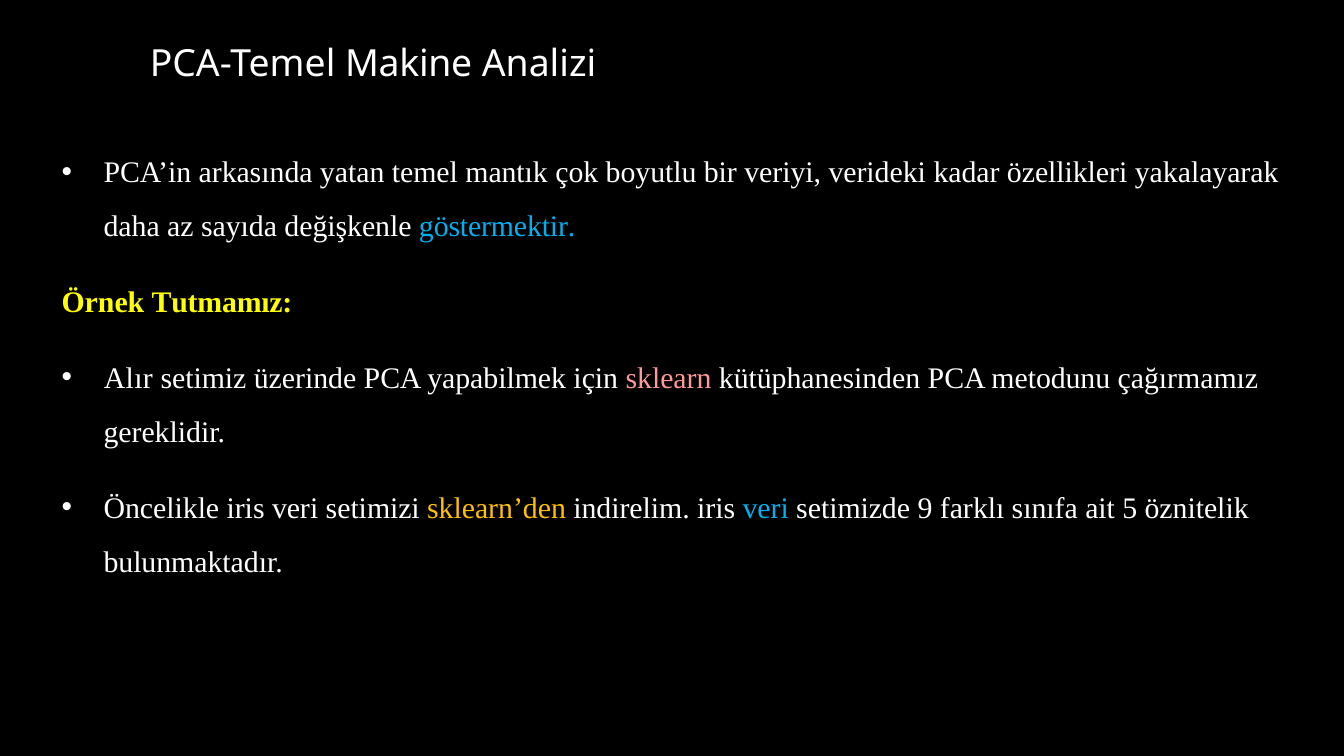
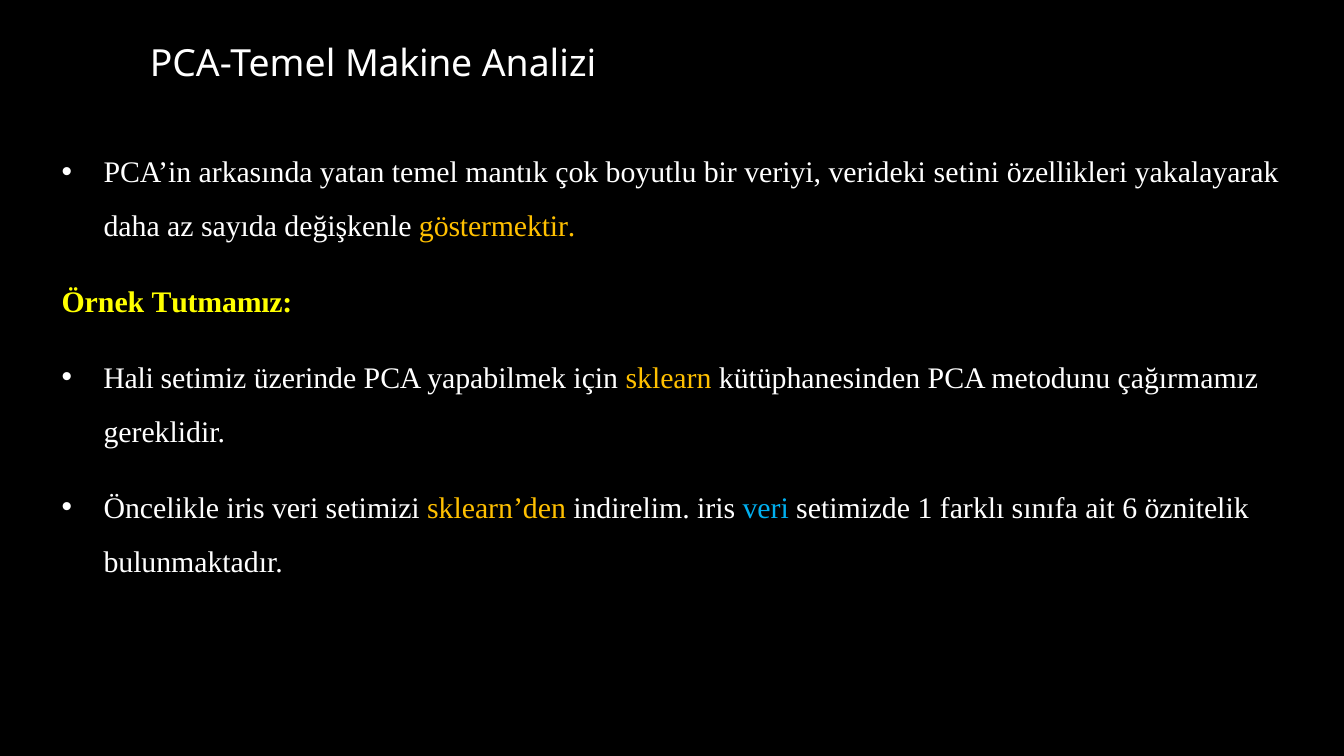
kadar: kadar -> setini (966, 173)
göstermektir colour: light blue -> yellow (497, 227)
Alır: Alır -> Hali (129, 379)
sklearn colour: pink -> yellow (669, 379)
9: 9 -> 1 (925, 509)
5: 5 -> 6 (1130, 509)
